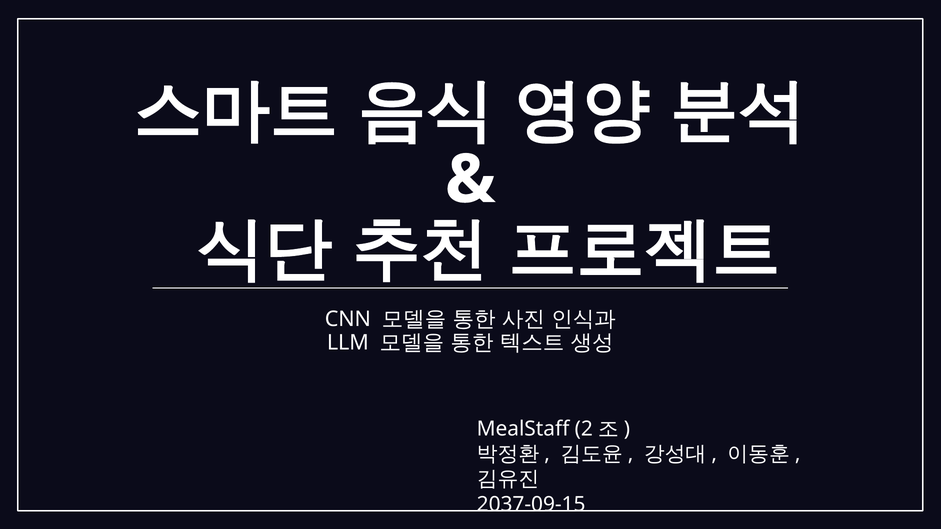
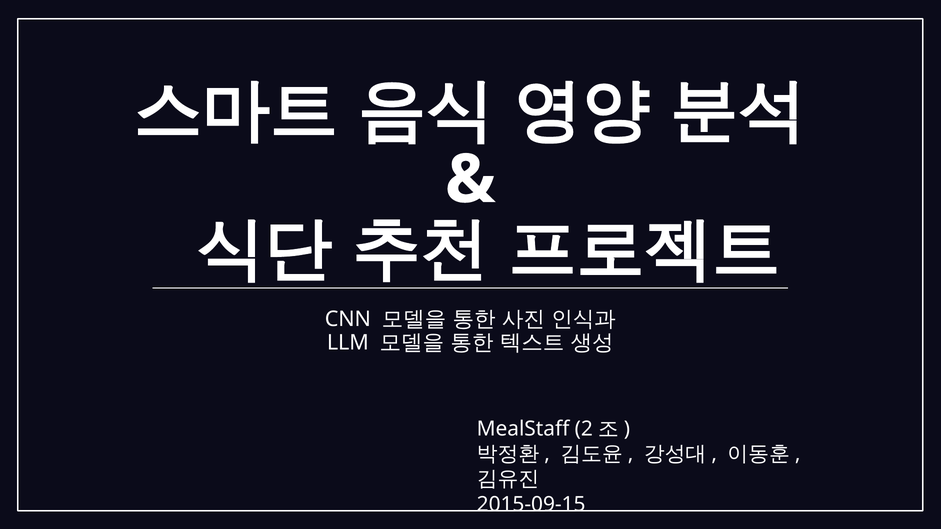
2037-09-15: 2037-09-15 -> 2015-09-15 (531, 504)
